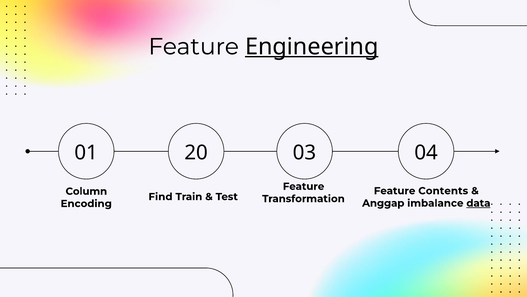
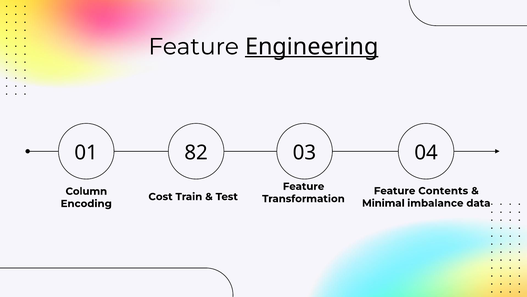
20: 20 -> 82 (196, 152)
Find: Find -> Cost (160, 196)
Anggap: Anggap -> Minimal (383, 203)
data underline: present -> none (478, 203)
